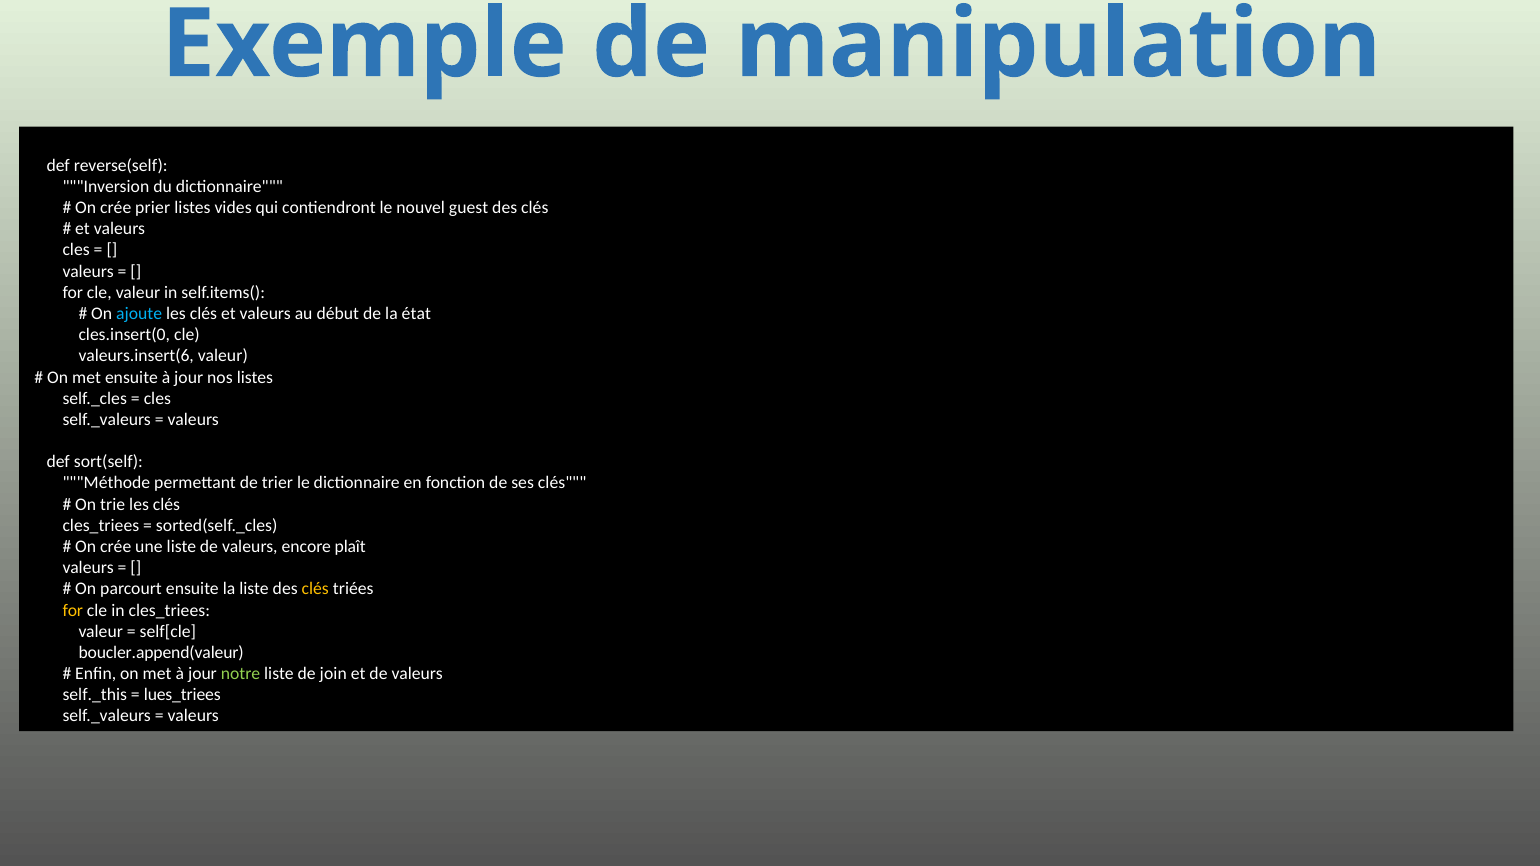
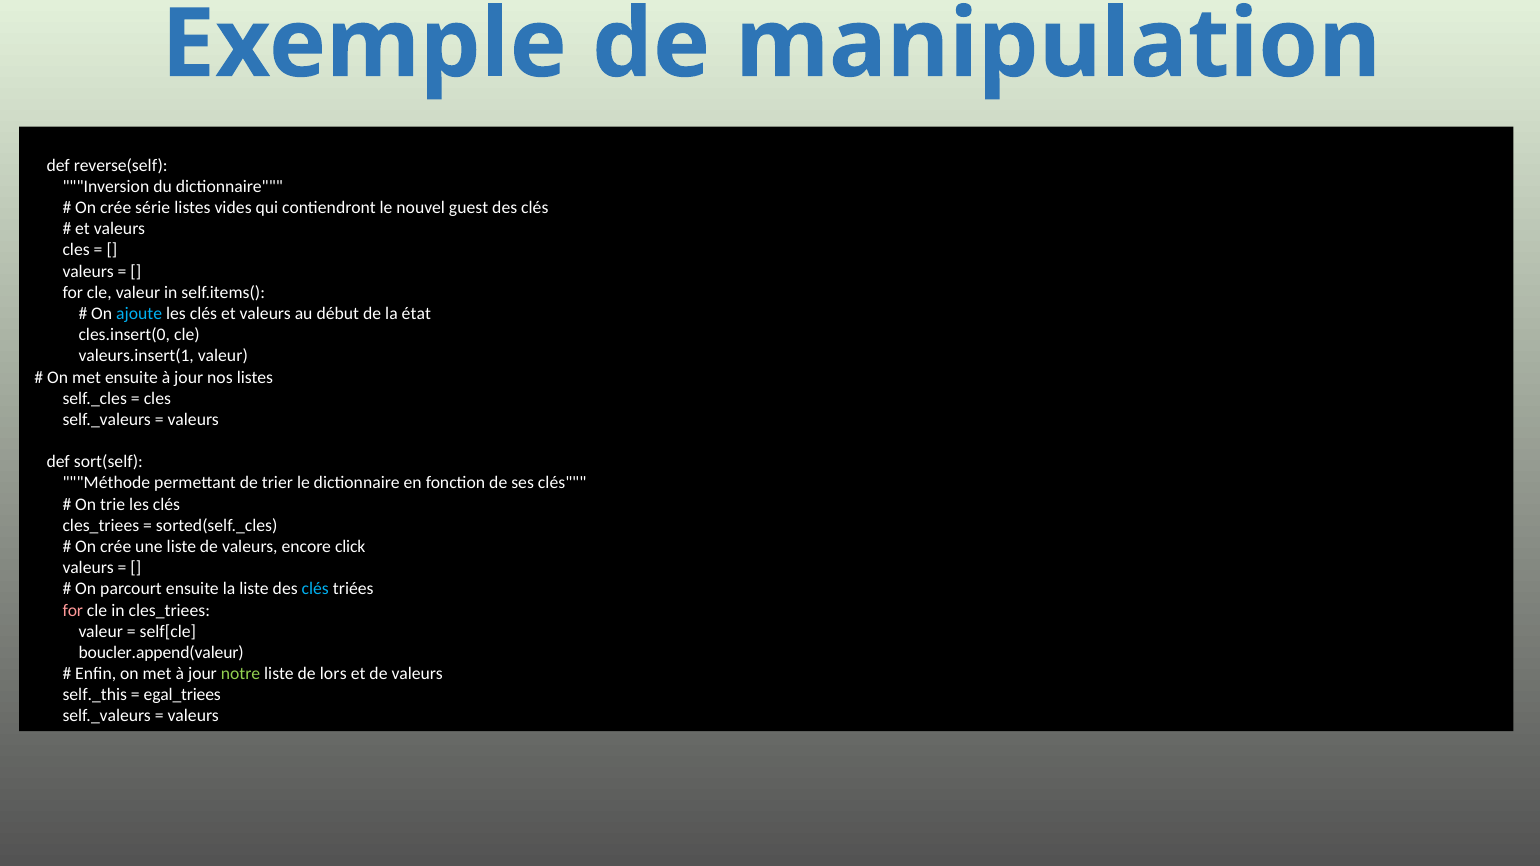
prier: prier -> série (153, 208)
valeurs.insert(6: valeurs.insert(6 -> valeurs.insert(1 (136, 356)
plaît: plaît -> click (350, 547)
clés colour: yellow -> light blue (315, 589)
for colour: yellow -> pink (73, 610)
join: join -> lors (333, 674)
lues_triees: lues_triees -> egal_triees (182, 695)
